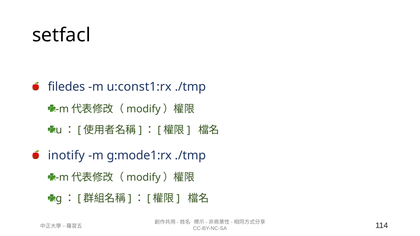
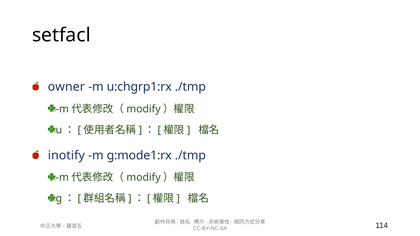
filedes: filedes -> owner (66, 87)
u:const1:rx: u:const1:rx -> u:chgrp1:rx (139, 87)
